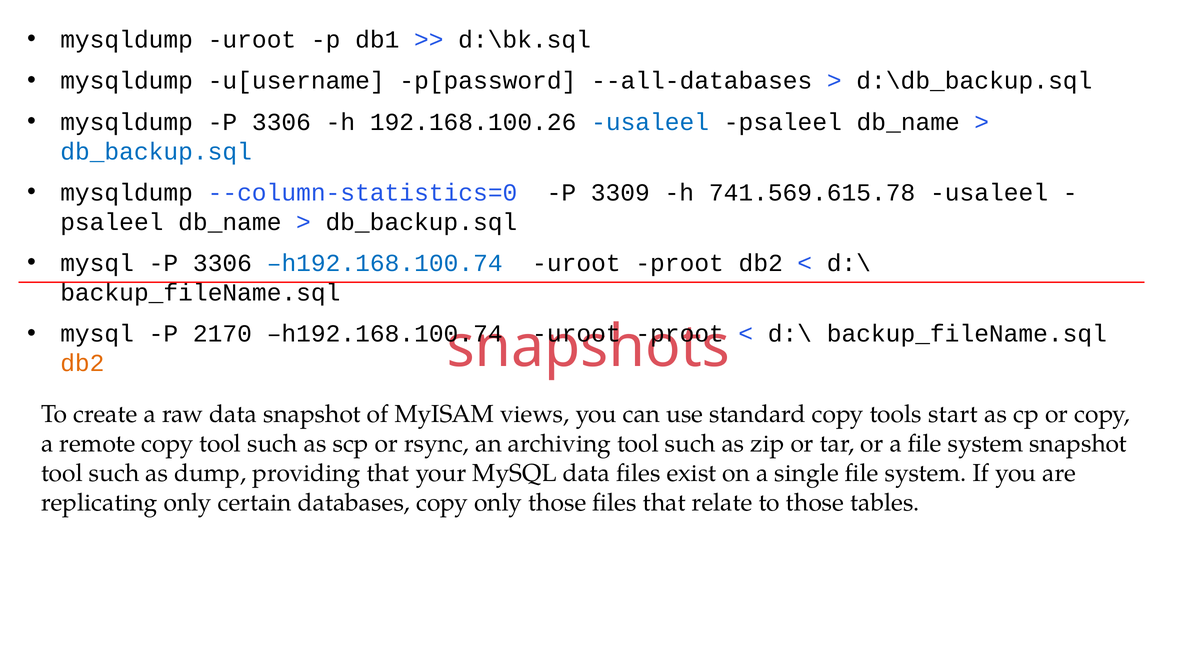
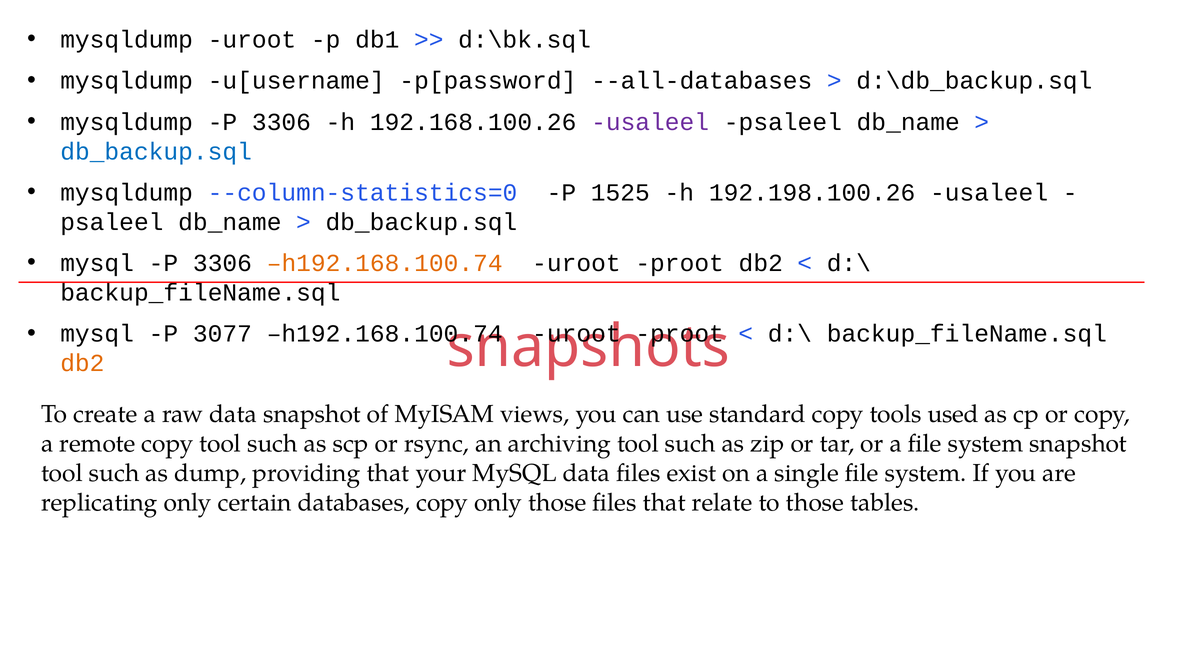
usaleel colour: blue -> purple (650, 122)
3309: 3309 -> 1525 (620, 193)
741.569.615.78: 741.569.615.78 -> 192.198.100.26 (812, 193)
h192.168.100.74 colour: blue -> orange (385, 263)
2170: 2170 -> 3077 (222, 334)
start: start -> used (953, 414)
